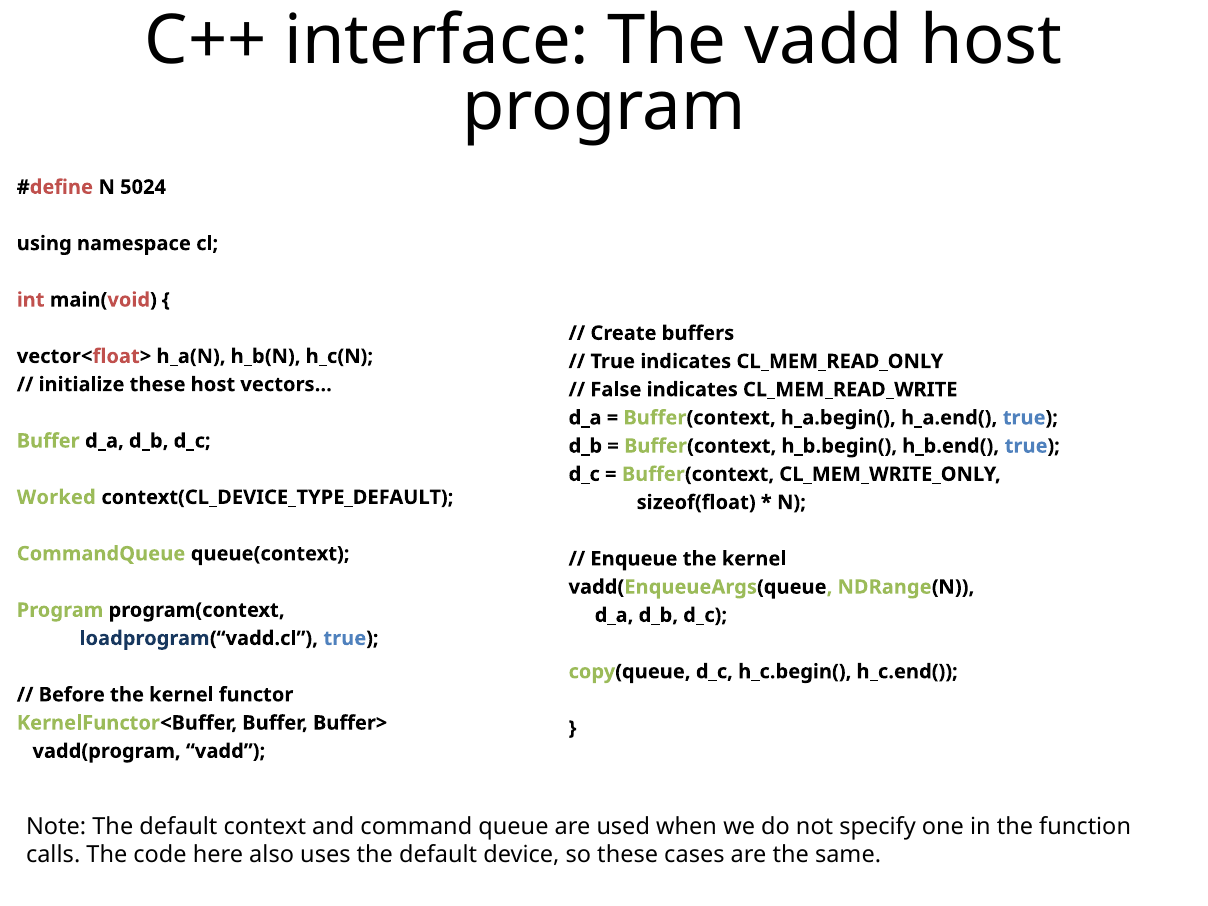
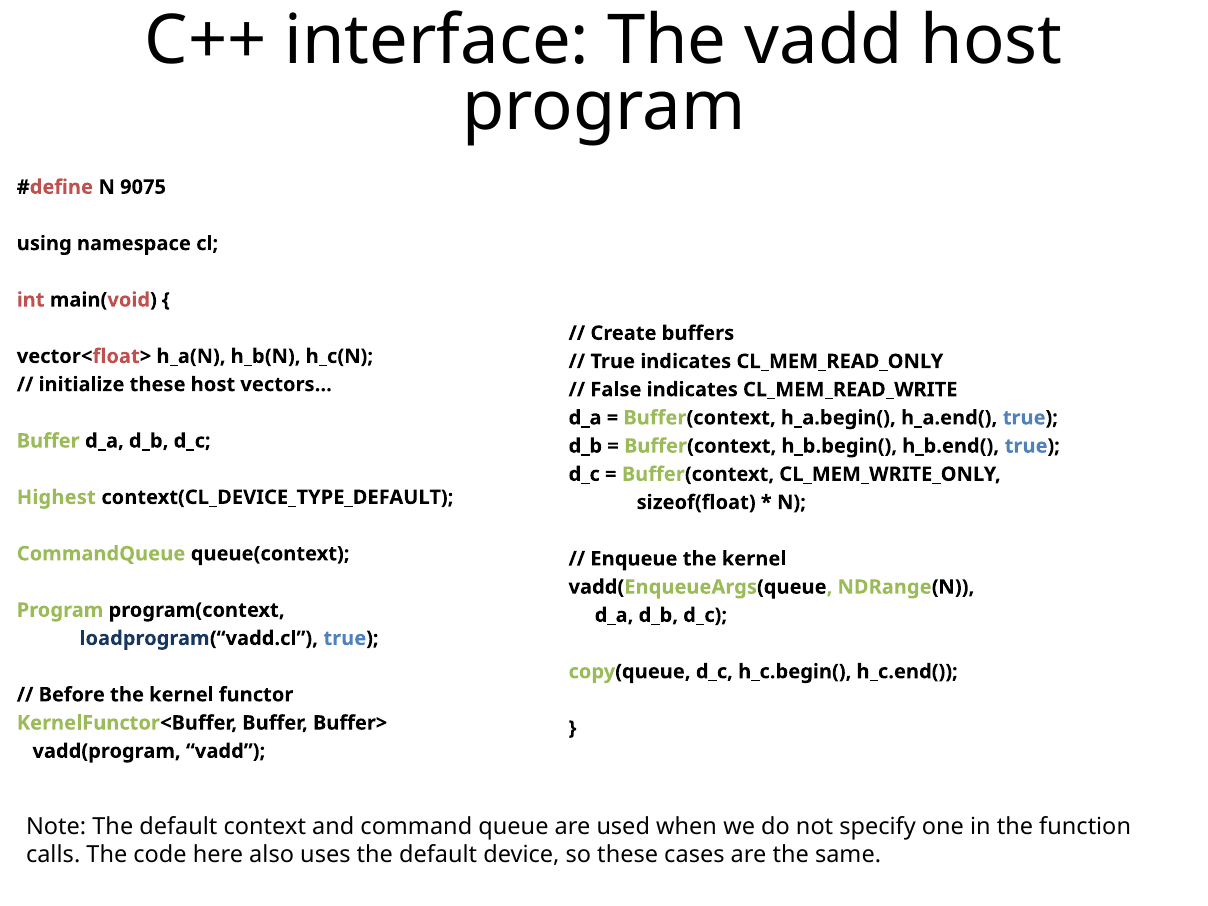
5024: 5024 -> 9075 (143, 187)
Worked: Worked -> Highest (56, 497)
